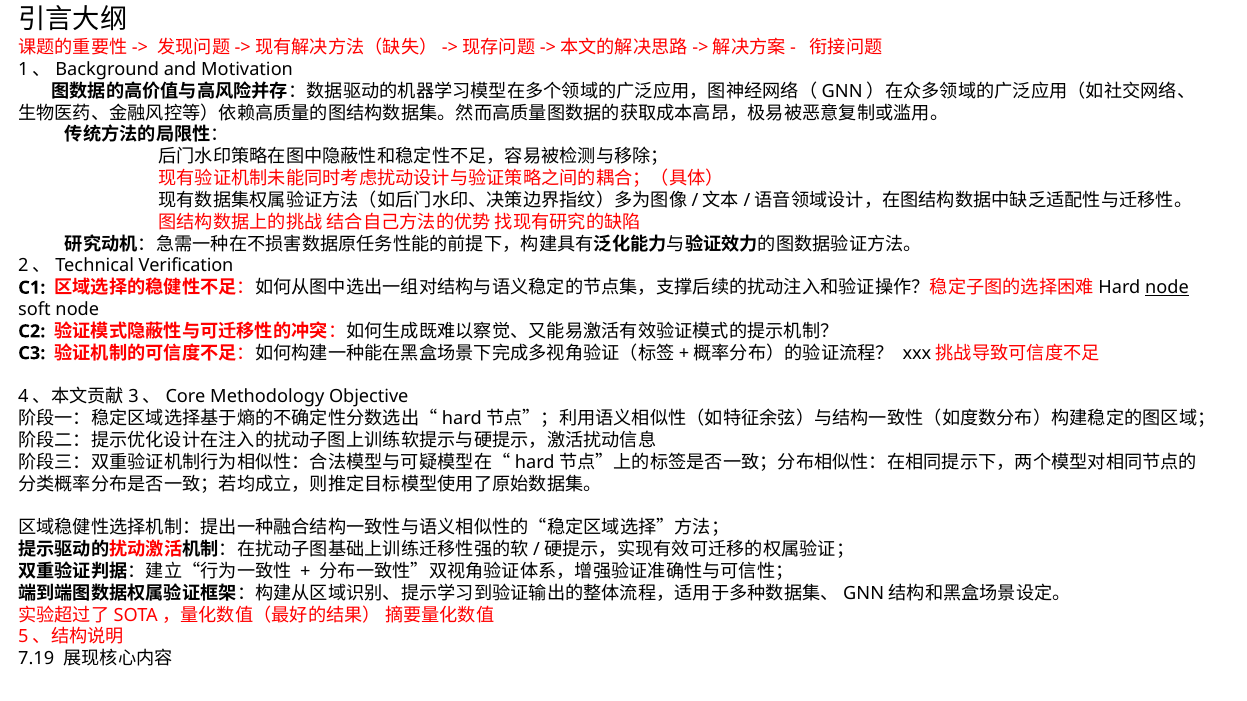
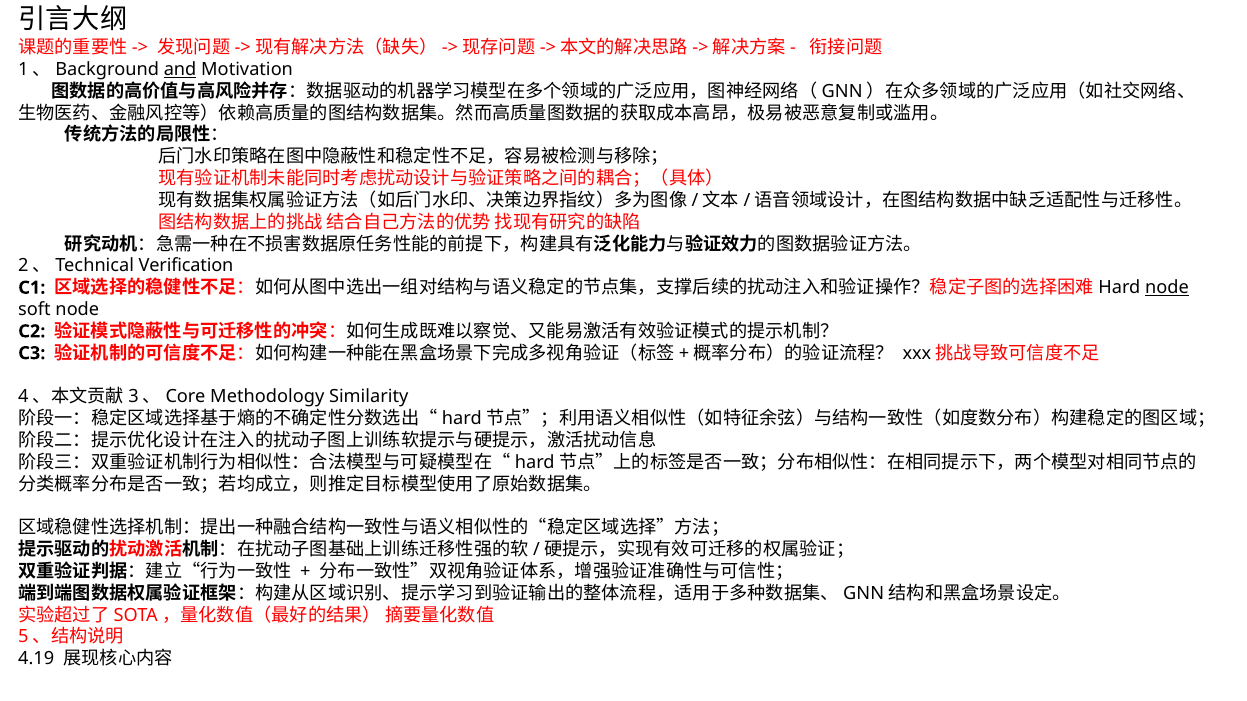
and underline: none -> present (180, 70)
Objective: Objective -> Similarity (369, 397)
7.19: 7.19 -> 4.19 (36, 659)
